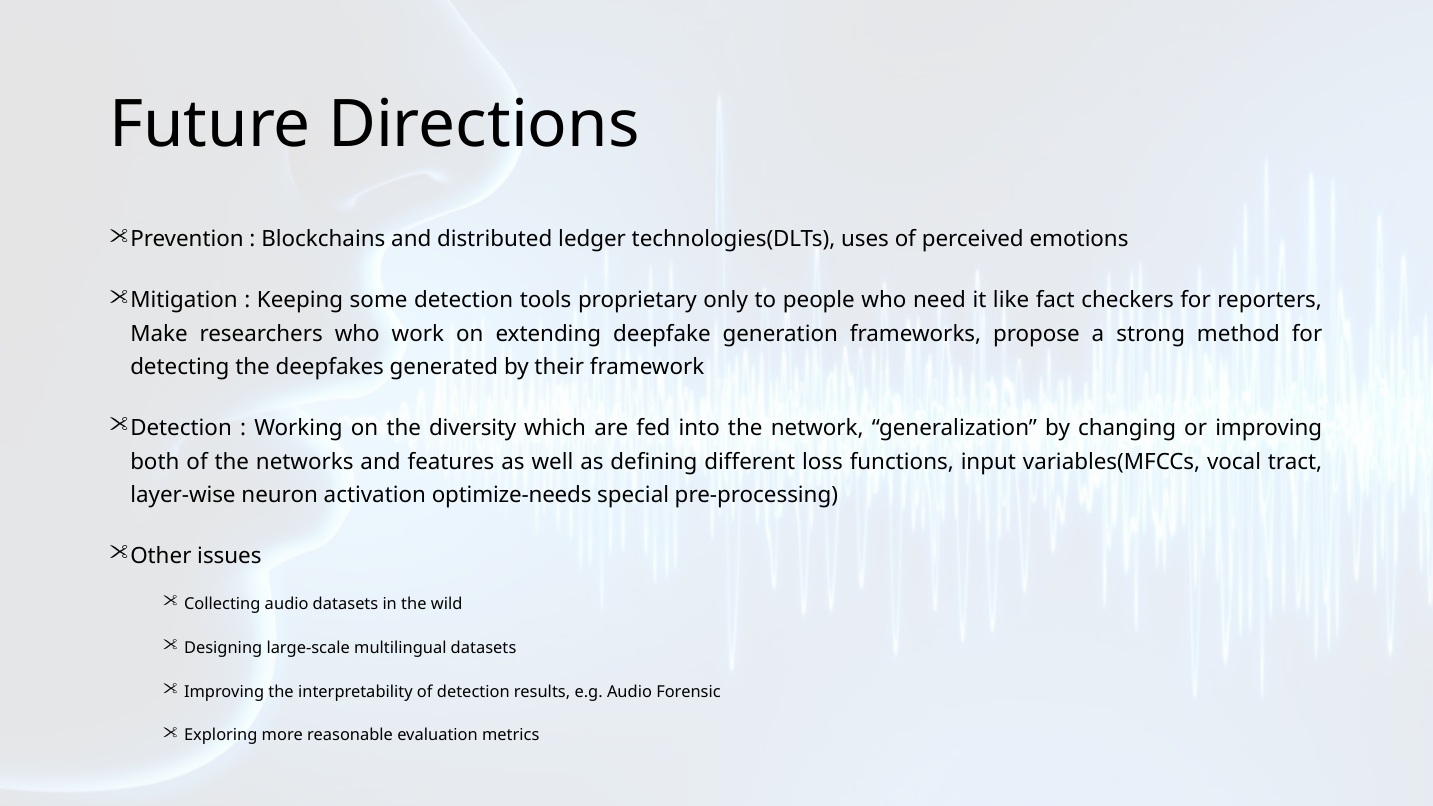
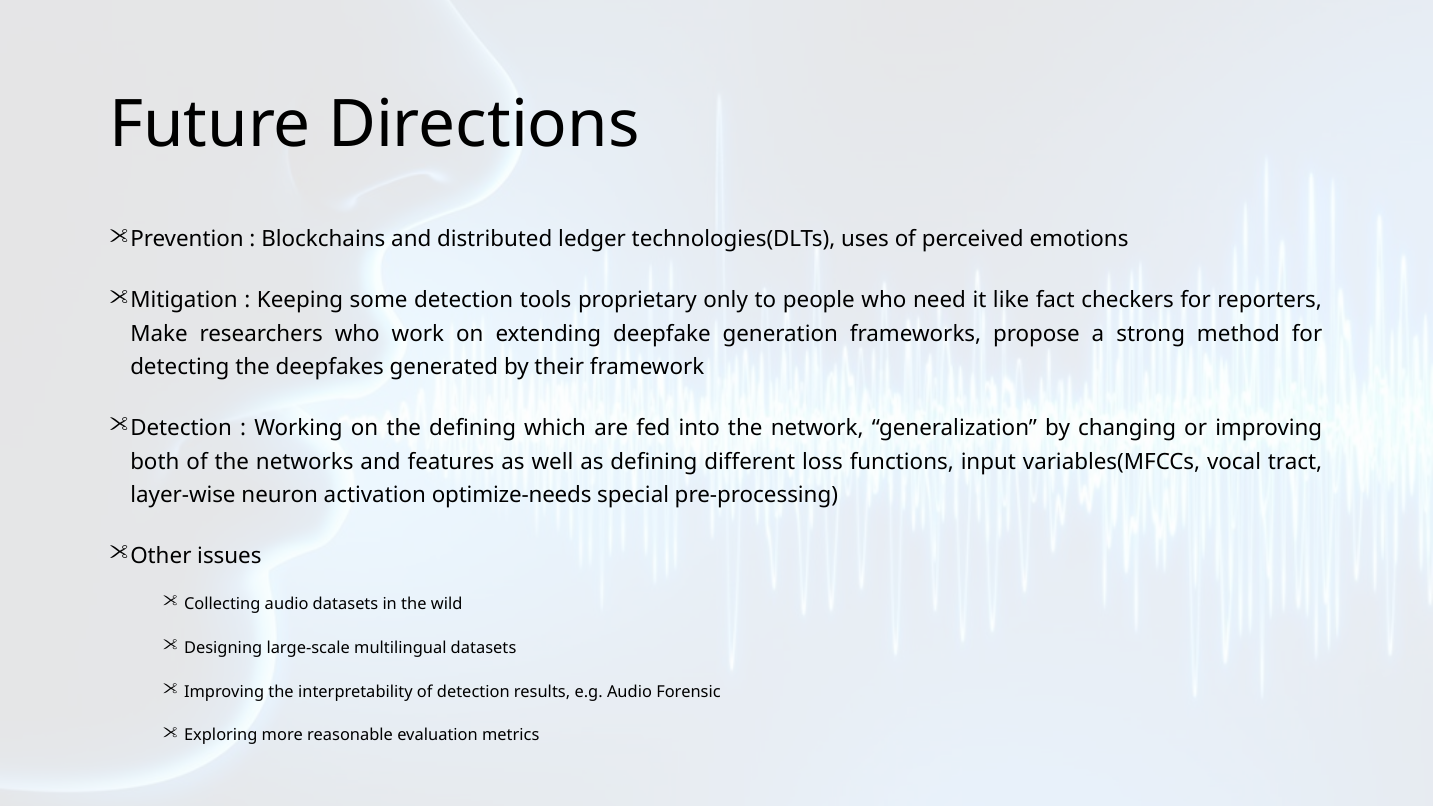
the diversity: diversity -> defining (473, 428)
